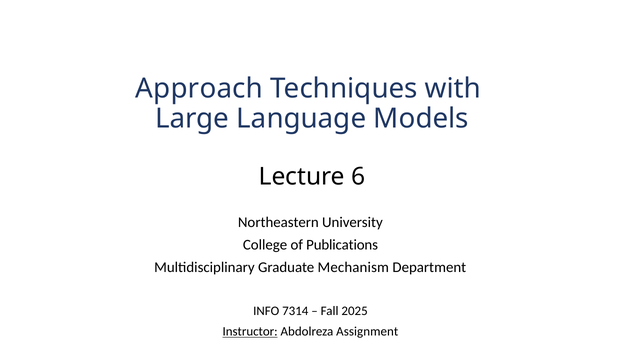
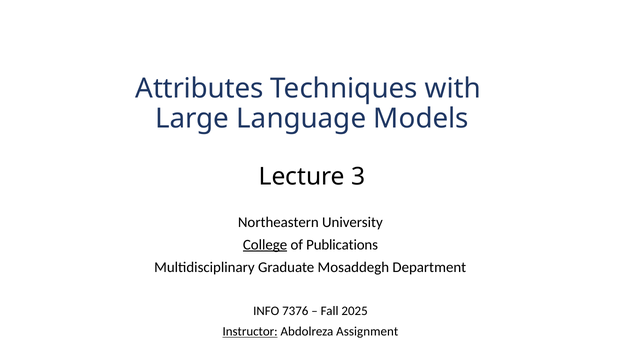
Approach: Approach -> Attributes (199, 88)
6: 6 -> 3 (358, 177)
College underline: none -> present (265, 245)
Mechanism: Mechanism -> Mosaddegh (353, 267)
7314: 7314 -> 7376 (295, 311)
